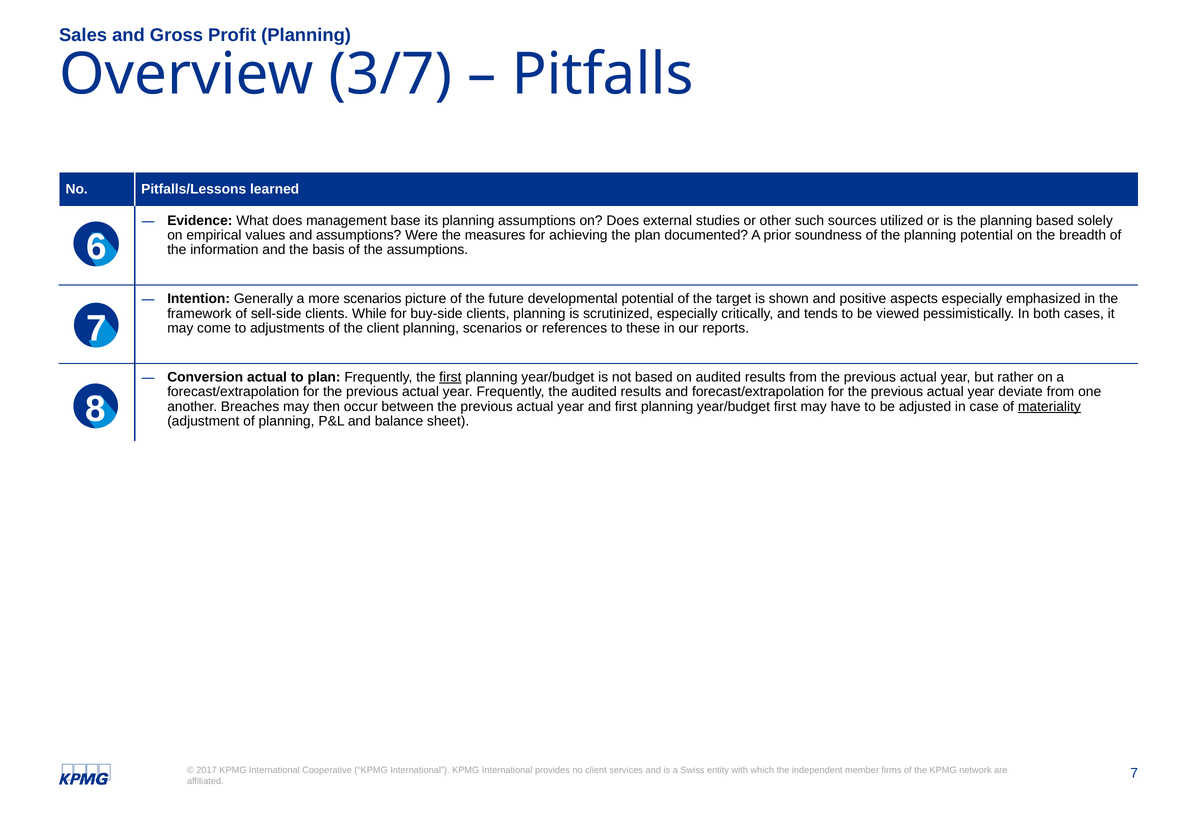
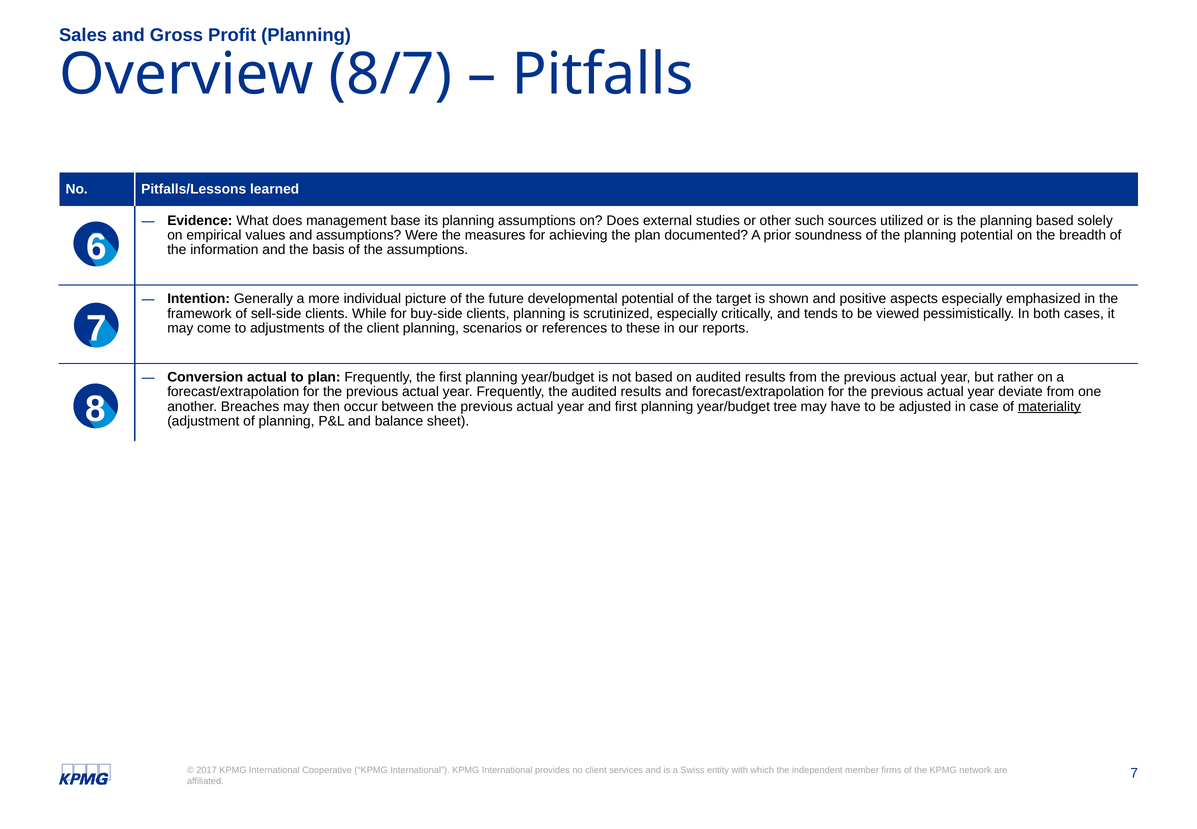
3/7: 3/7 -> 8/7 (390, 74)
more scenarios: scenarios -> individual (372, 299)
first underline: present -> none (450, 377)
year/budget first: first -> tree (785, 406)
